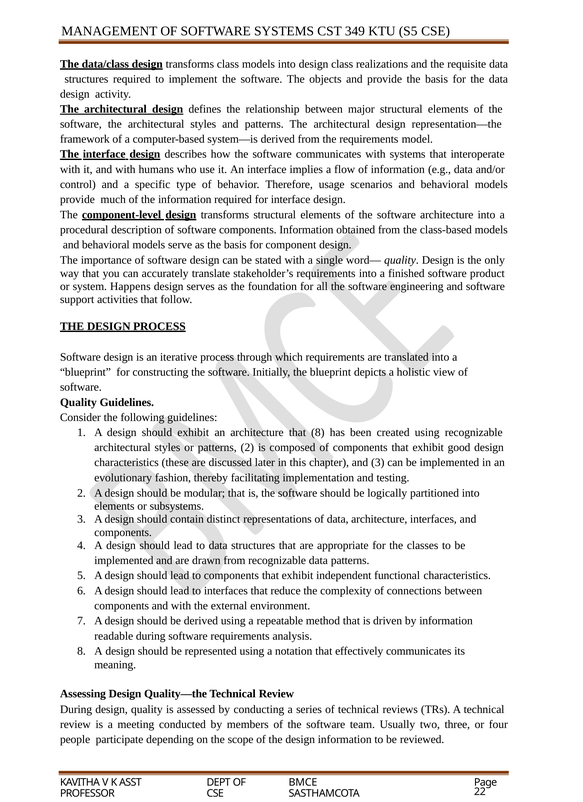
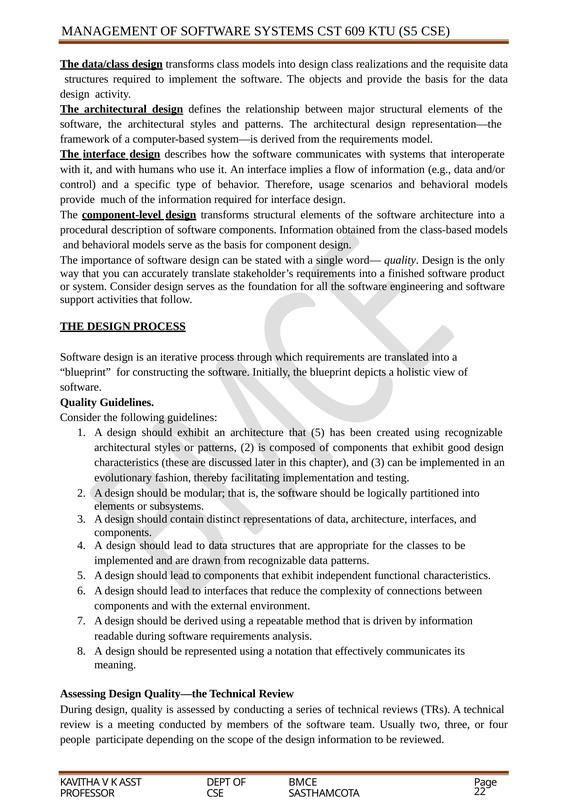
349: 349 -> 609 (355, 31)
system Happens: Happens -> Consider (130, 287)
that 8: 8 -> 5 (318, 433)
